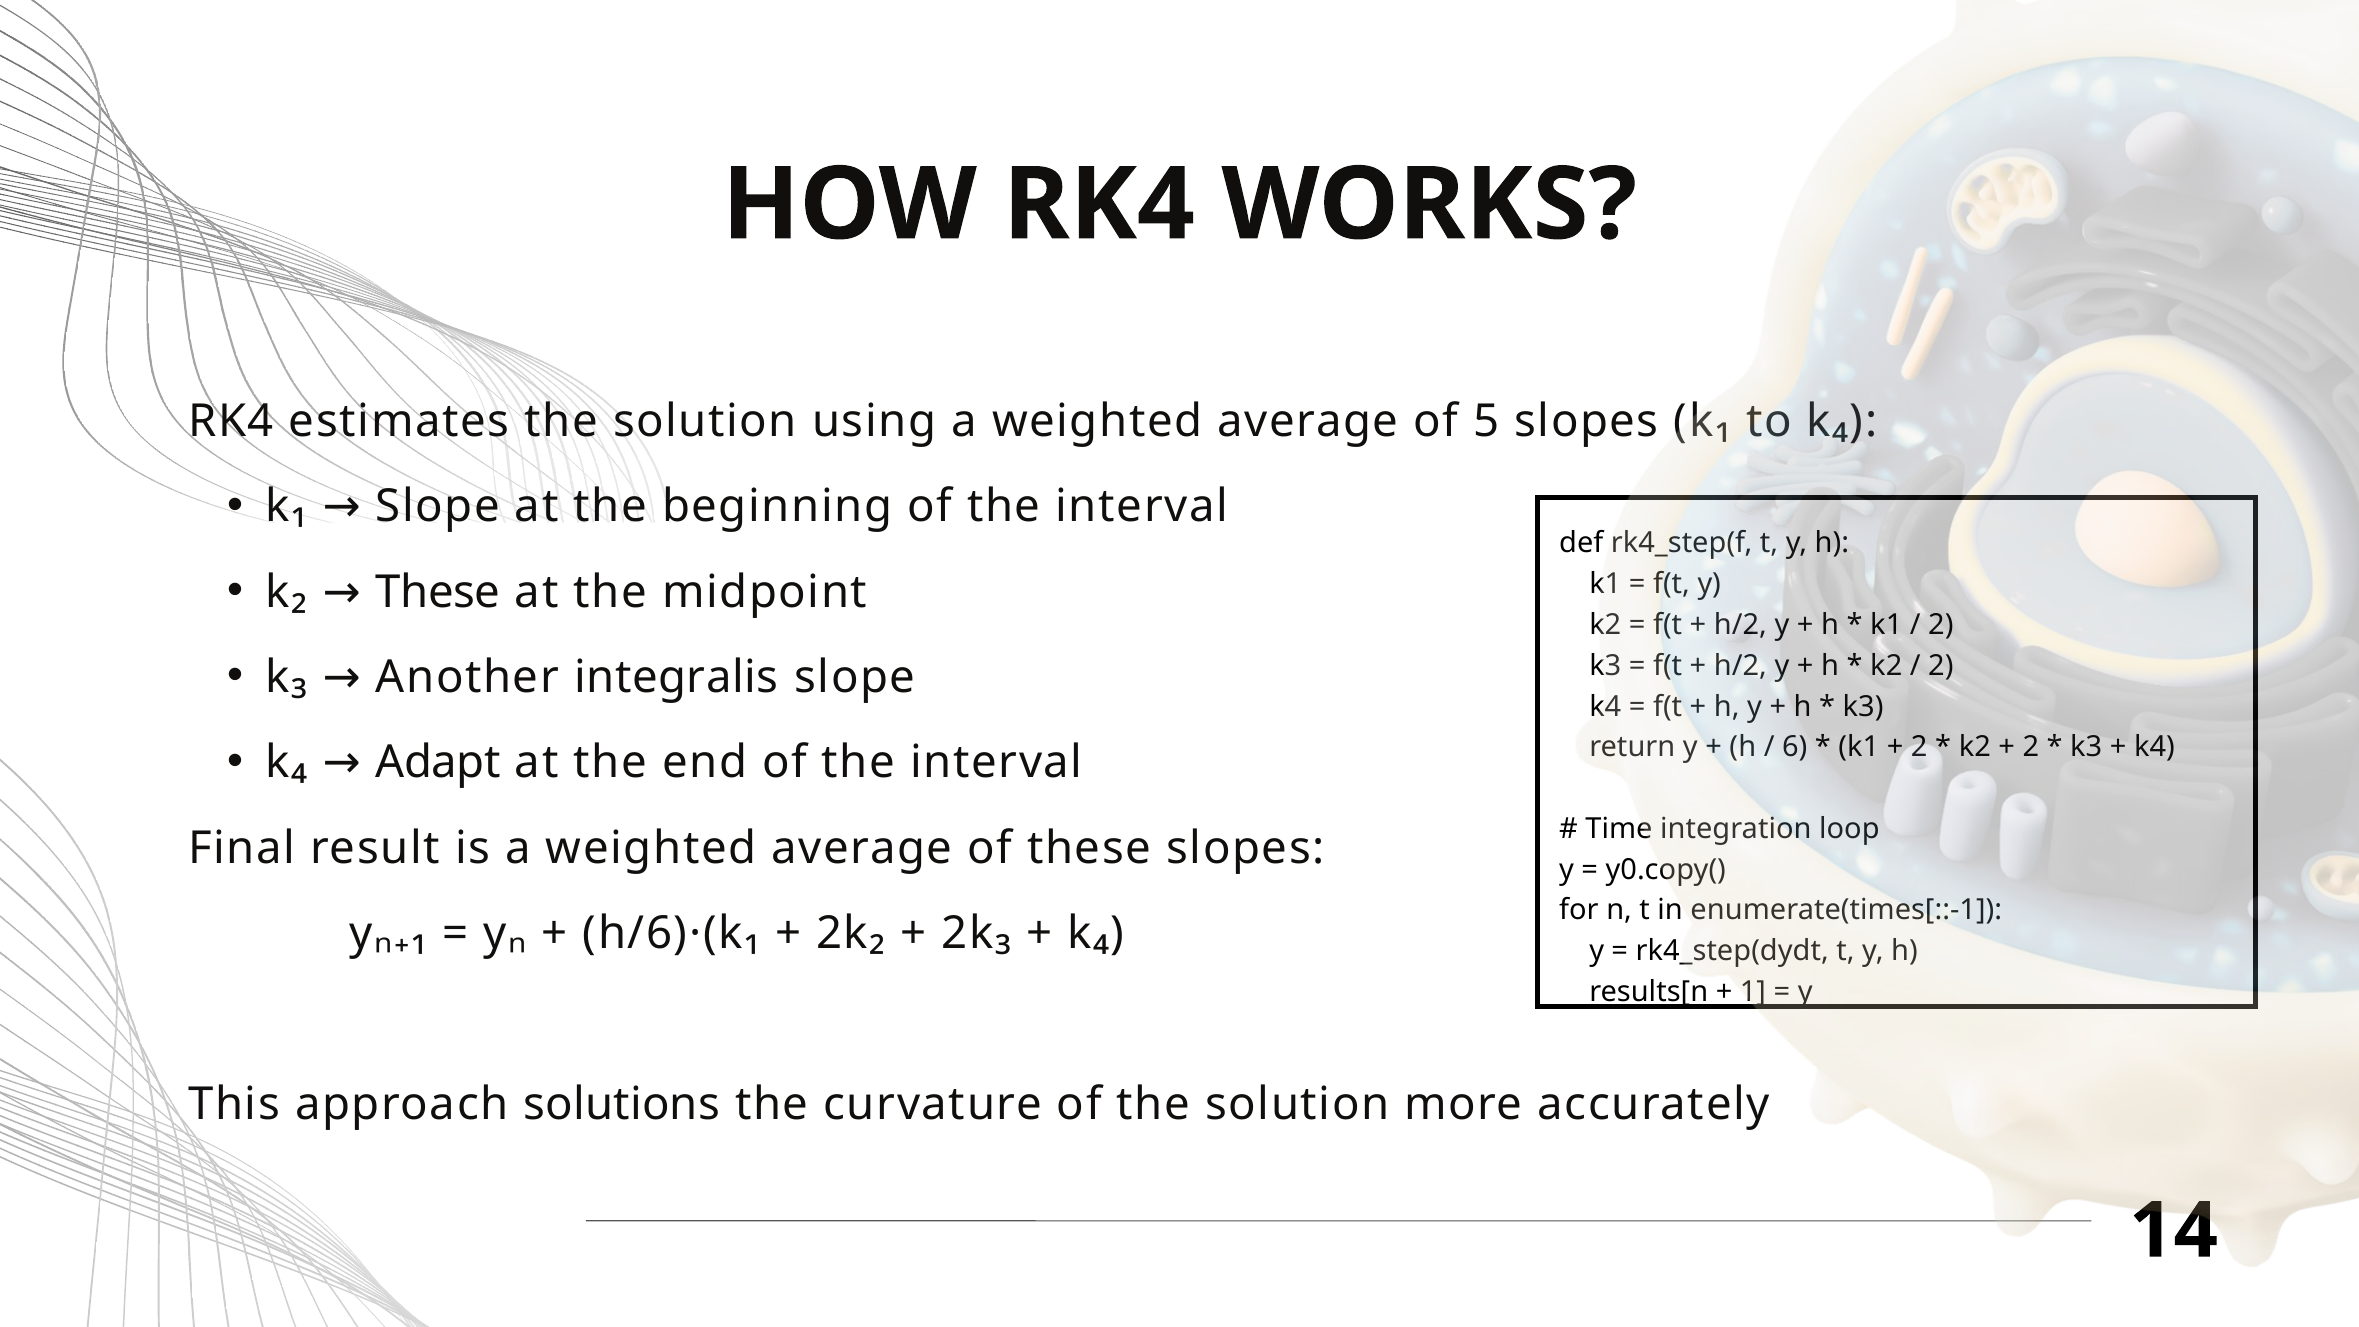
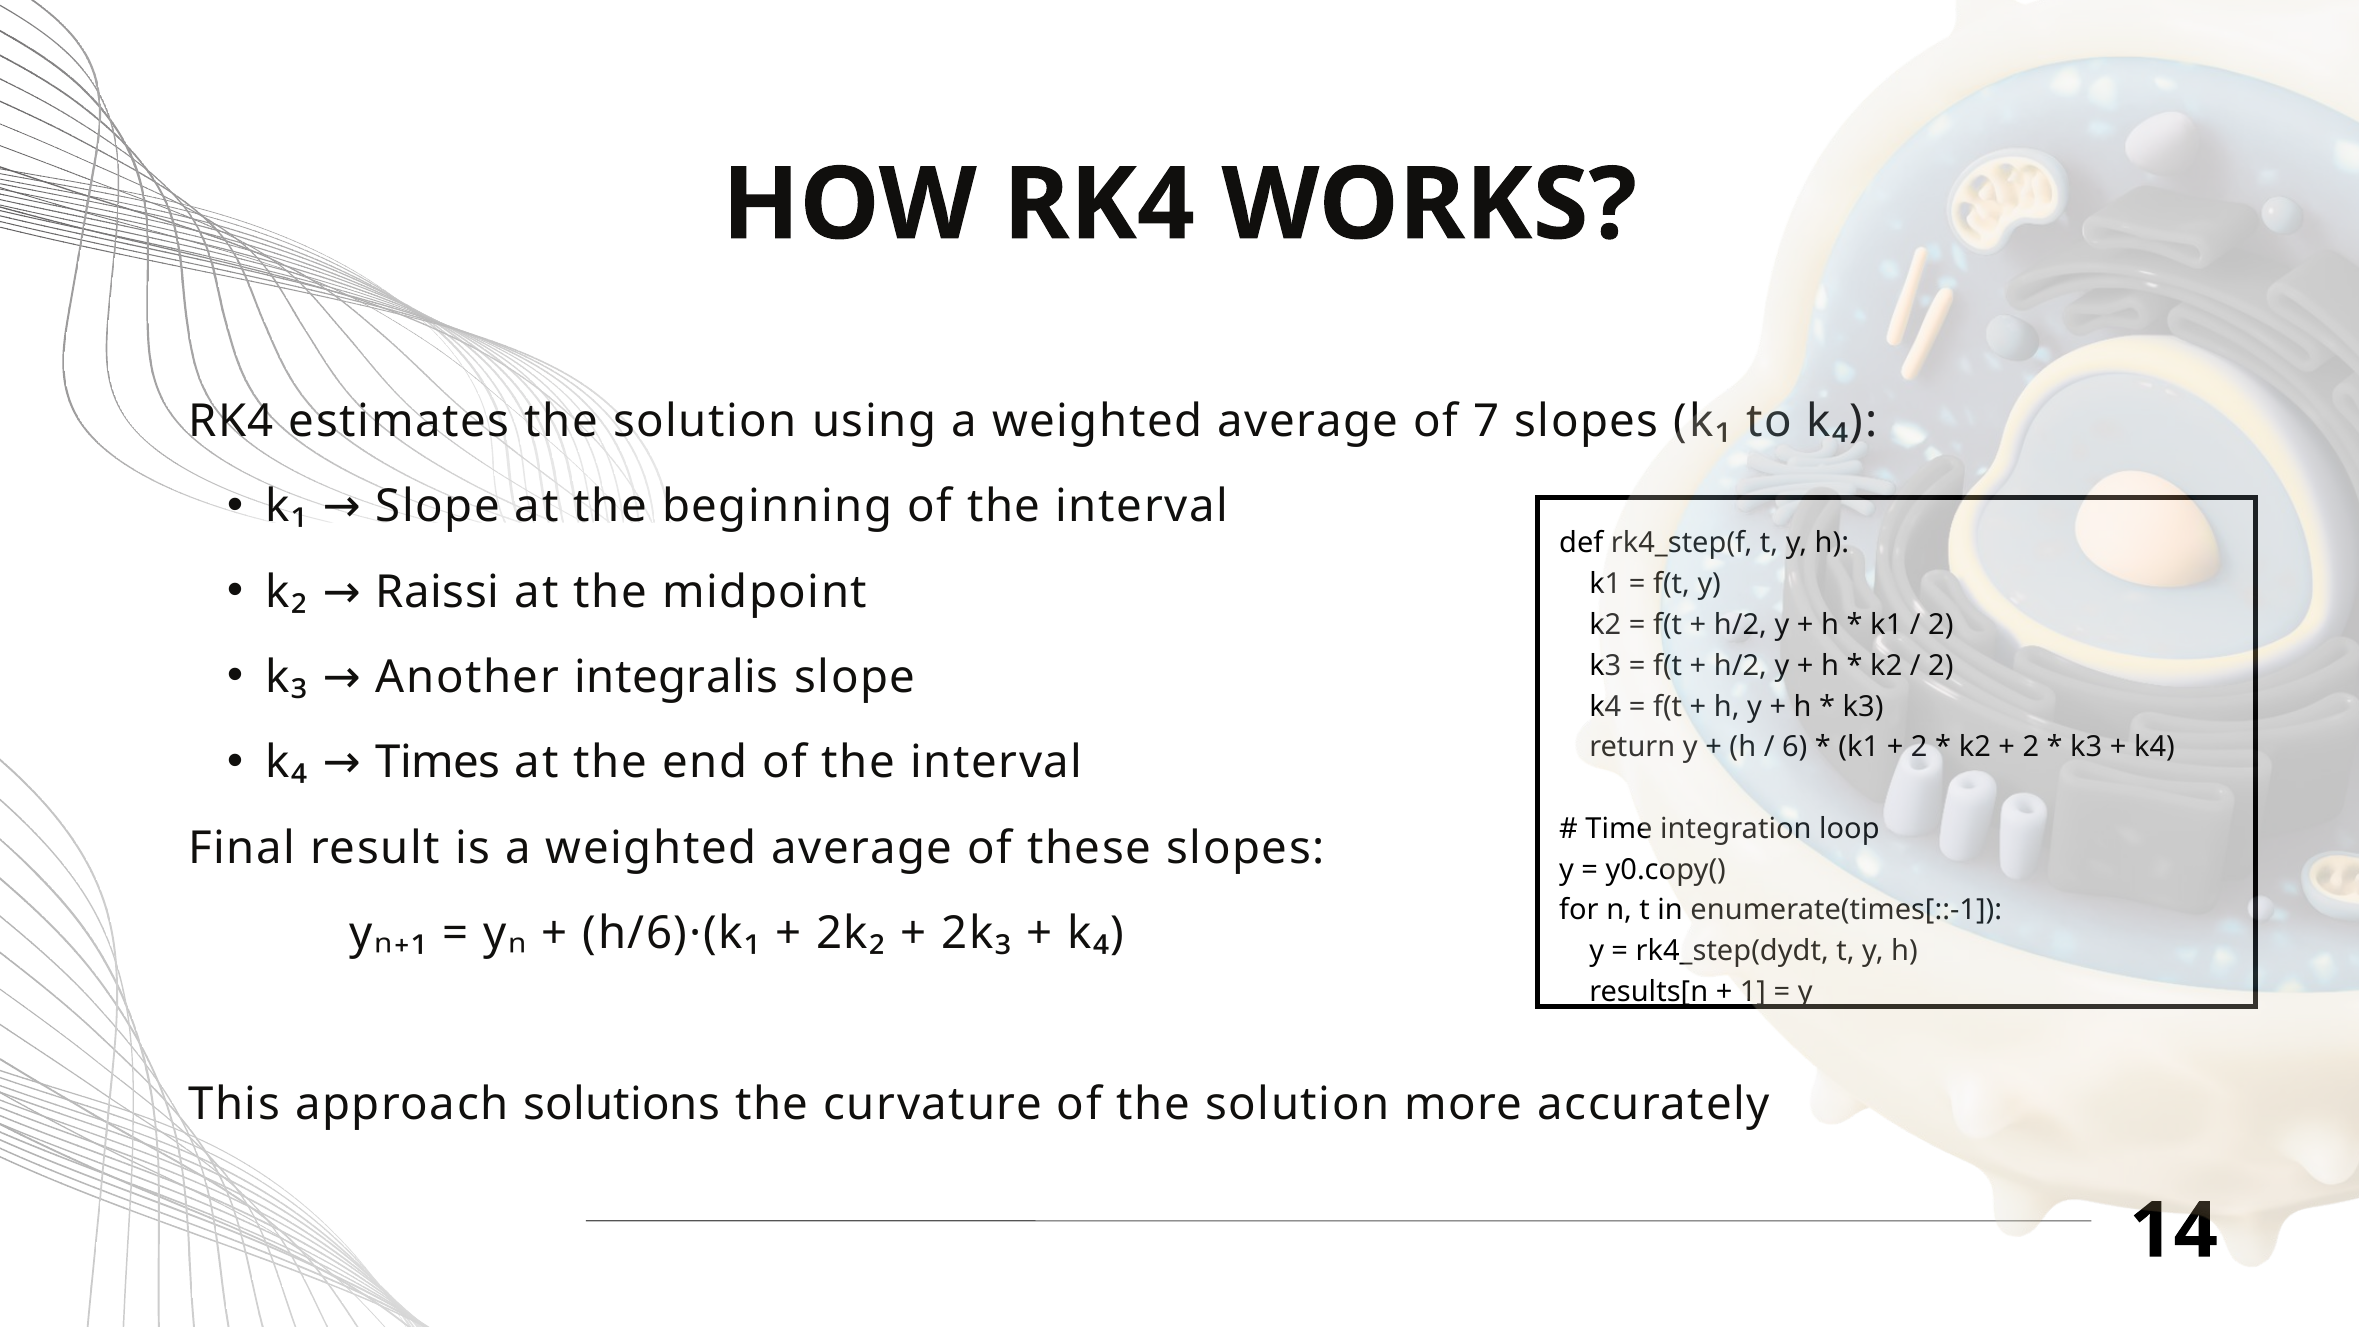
5: 5 -> 7 (1486, 421)
k₂ These: These -> Raissi (438, 592)
Adapt: Adapt -> Times (438, 763)
